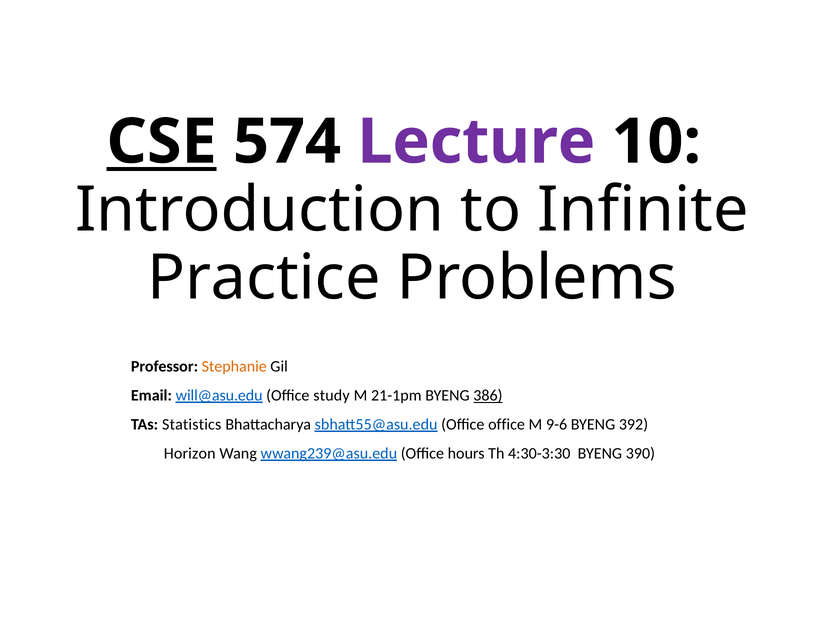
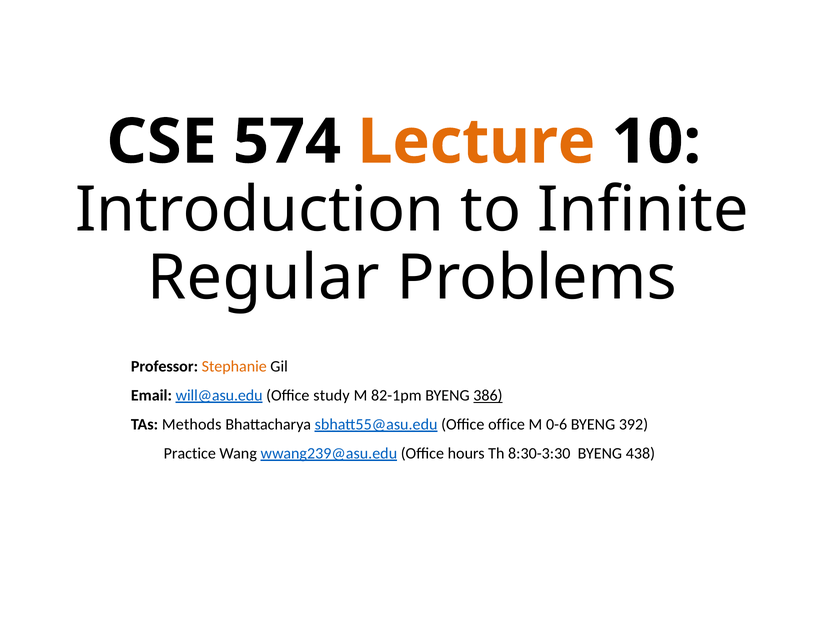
CSE underline: present -> none (162, 142)
Lecture colour: purple -> orange (476, 142)
Practice: Practice -> Regular (263, 278)
21-1pm: 21-1pm -> 82-1pm (396, 395)
Statistics: Statistics -> Methods (192, 424)
9-6: 9-6 -> 0-6 (557, 424)
Horizon: Horizon -> Practice (190, 453)
4:30-3:30: 4:30-3:30 -> 8:30-3:30 (539, 453)
390: 390 -> 438 (640, 453)
